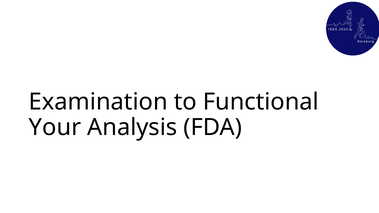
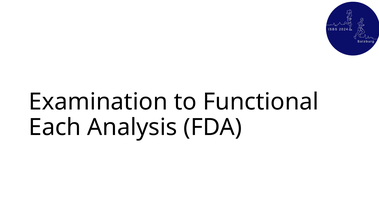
Your: Your -> Each (55, 127)
